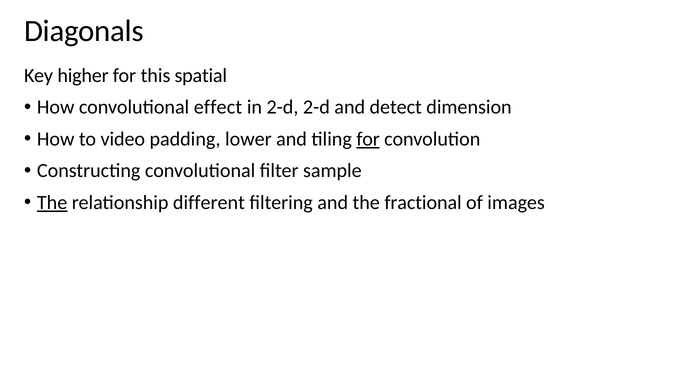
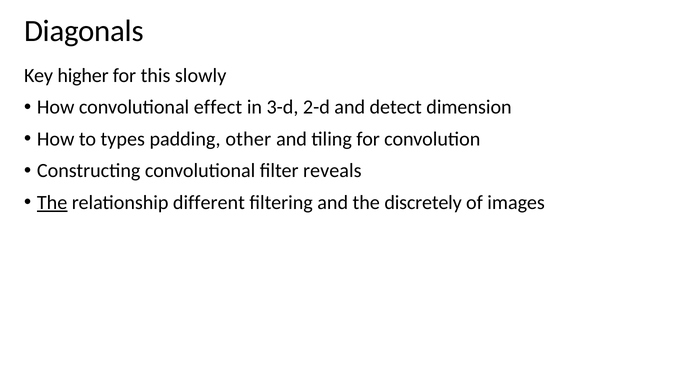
spatial: spatial -> slowly (201, 76)
in 2-d: 2-d -> 3-d (282, 107)
video: video -> types (123, 139)
lower: lower -> other (248, 139)
for underline: present -> none (368, 139)
sample: sample -> reveals (332, 171)
fractional: fractional -> discretely (423, 203)
